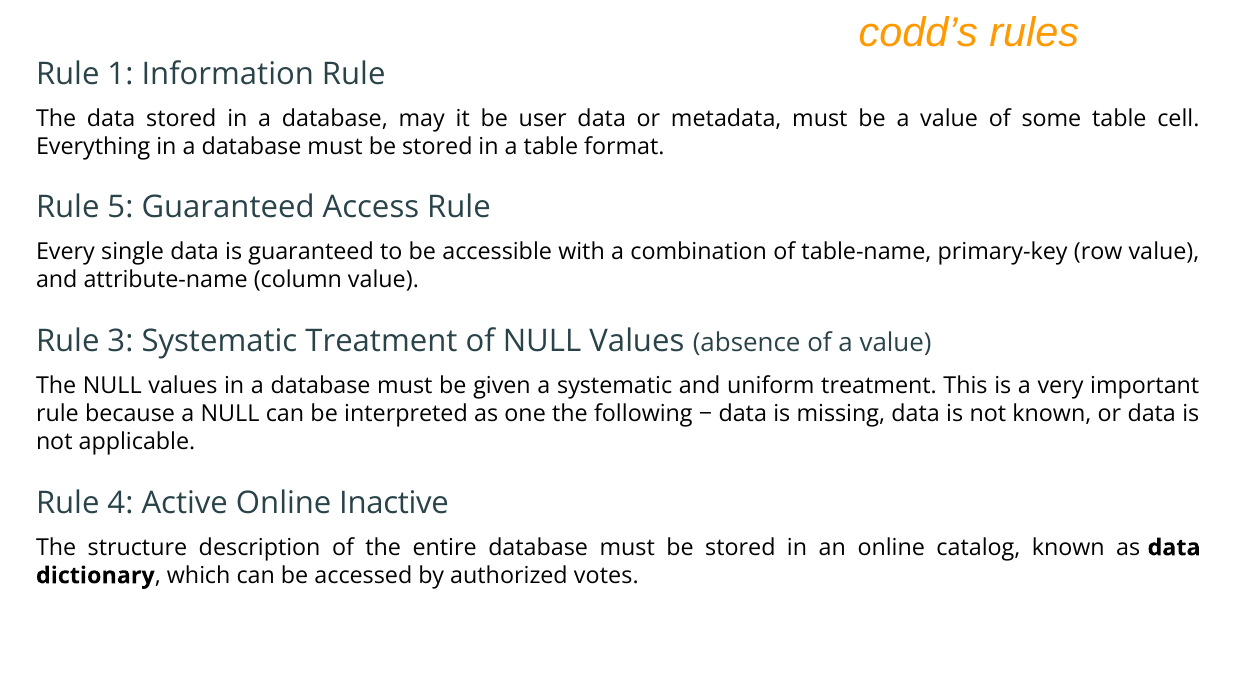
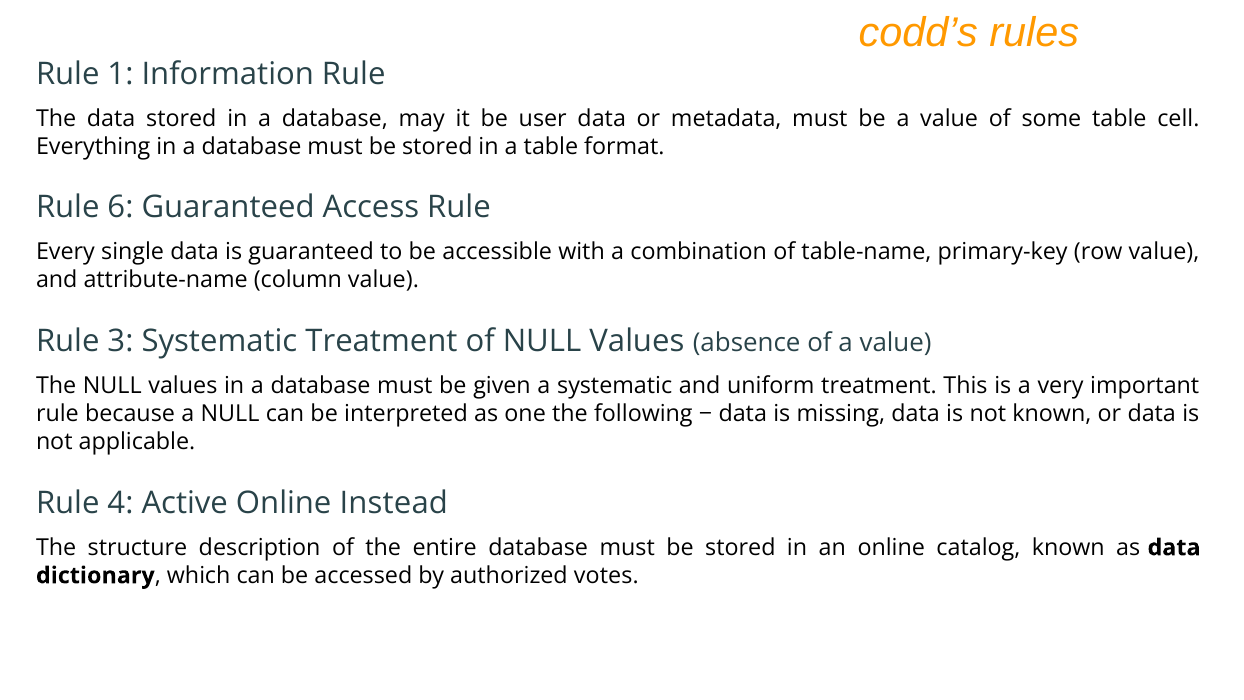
5: 5 -> 6 (120, 207)
Inactive: Inactive -> Instead (394, 503)
